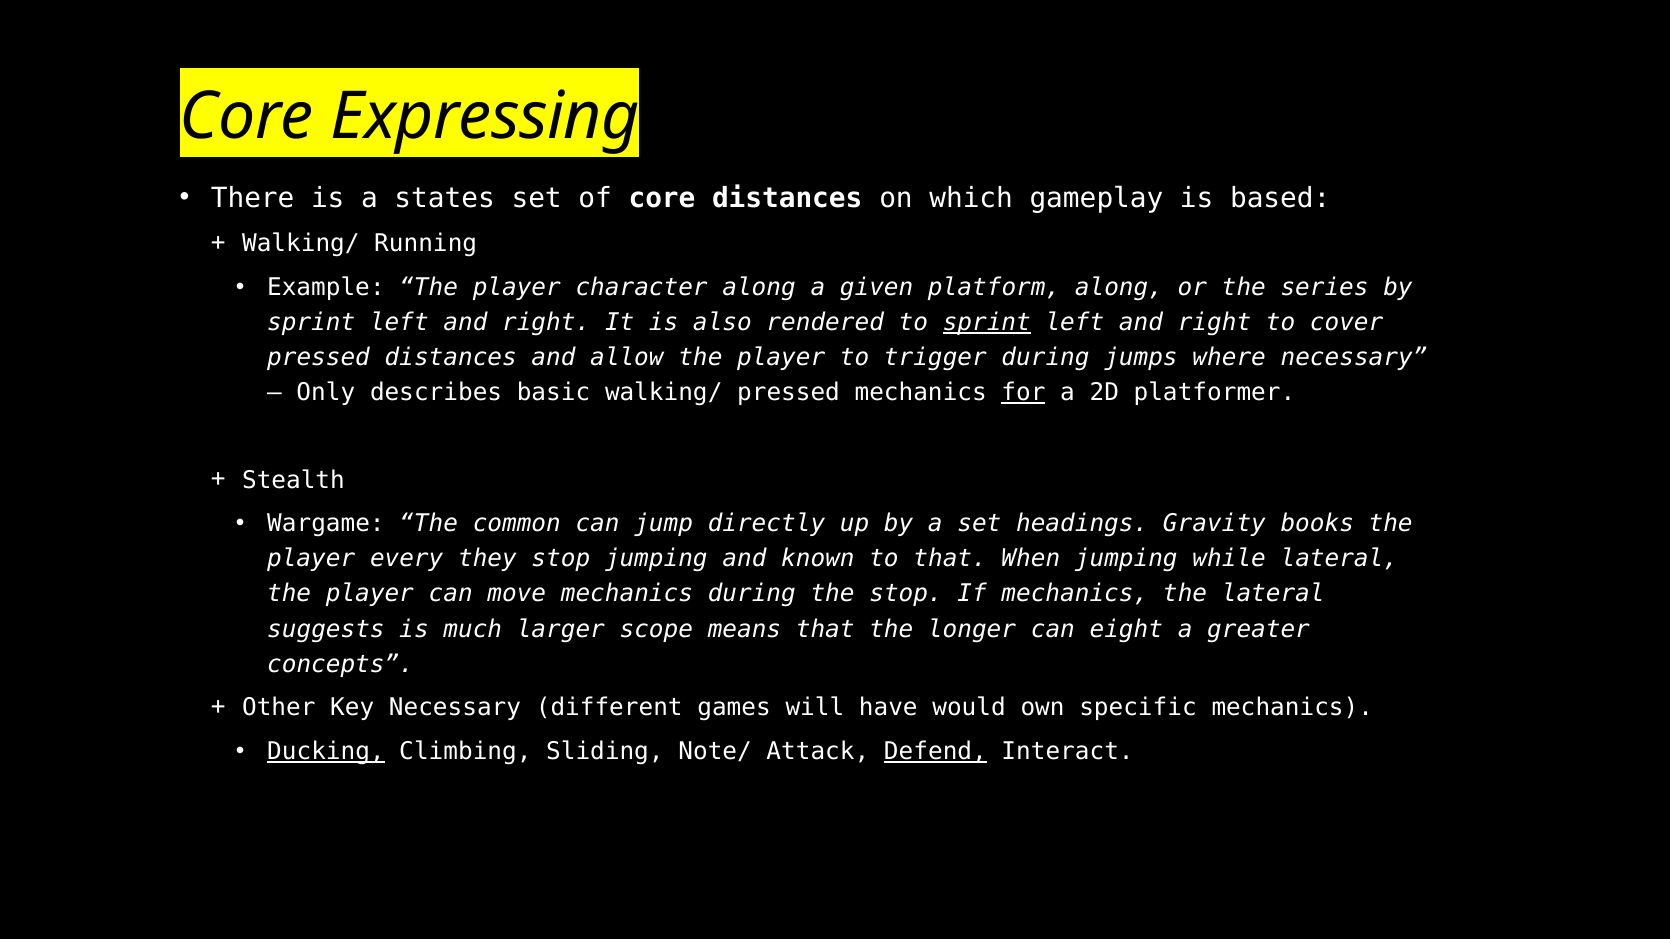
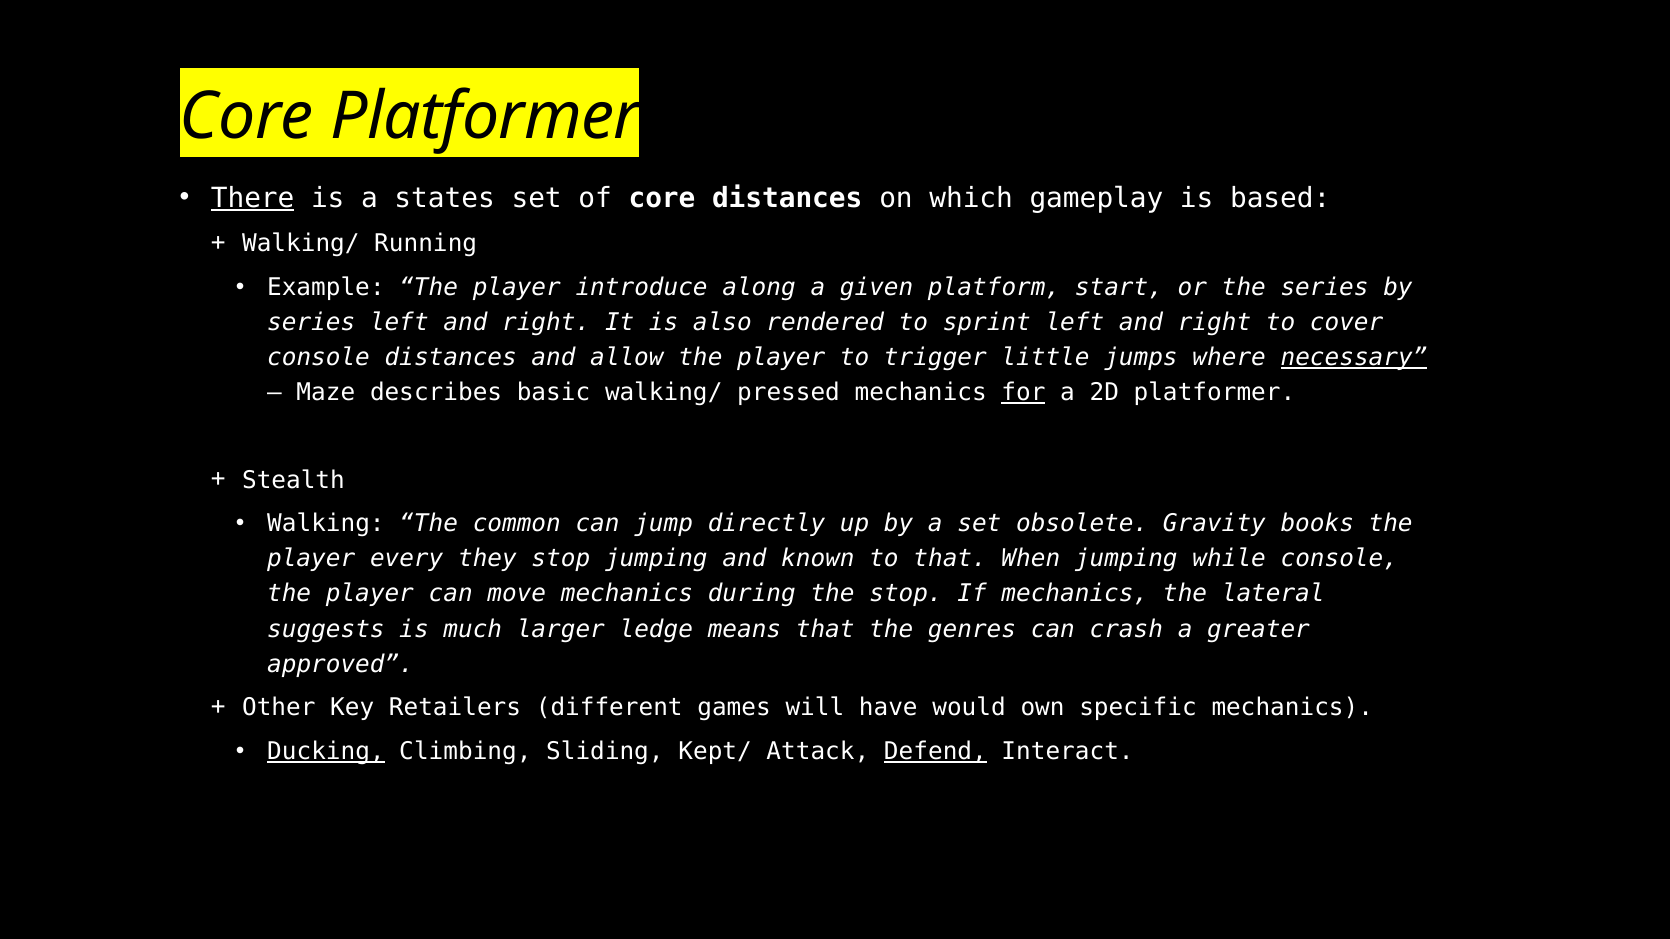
Core Expressing: Expressing -> Platformer (485, 116)
There underline: none -> present (253, 198)
character: character -> introduce (642, 288)
platform along: along -> start (1119, 288)
sprint: sprint -> series (311, 323)
sprint underline: present -> none (987, 323)
pressed: pressed -> console (319, 358)
trigger during: during -> little (1046, 358)
necessary underline: none -> present (1354, 358)
Only: Only -> Maze (326, 393)
Wargame: Wargame -> Walking (326, 524)
headings: headings -> obsolete (1082, 524)
while lateral: lateral -> console (1339, 559)
scope: scope -> ledge (656, 629)
longer: longer -> genres (972, 629)
eight: eight -> crash (1126, 629)
concepts: concepts -> approved (341, 664)
Key Necessary: Necessary -> Retailers (455, 708)
Note/: Note/ -> Kept/ (715, 752)
